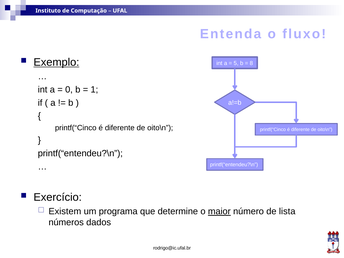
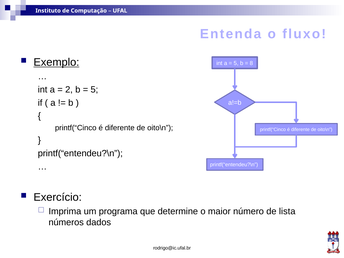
0: 0 -> 2 (69, 90)
1: 1 -> 5 (94, 90)
Existem: Existem -> Imprima (65, 211)
maior underline: present -> none (219, 211)
